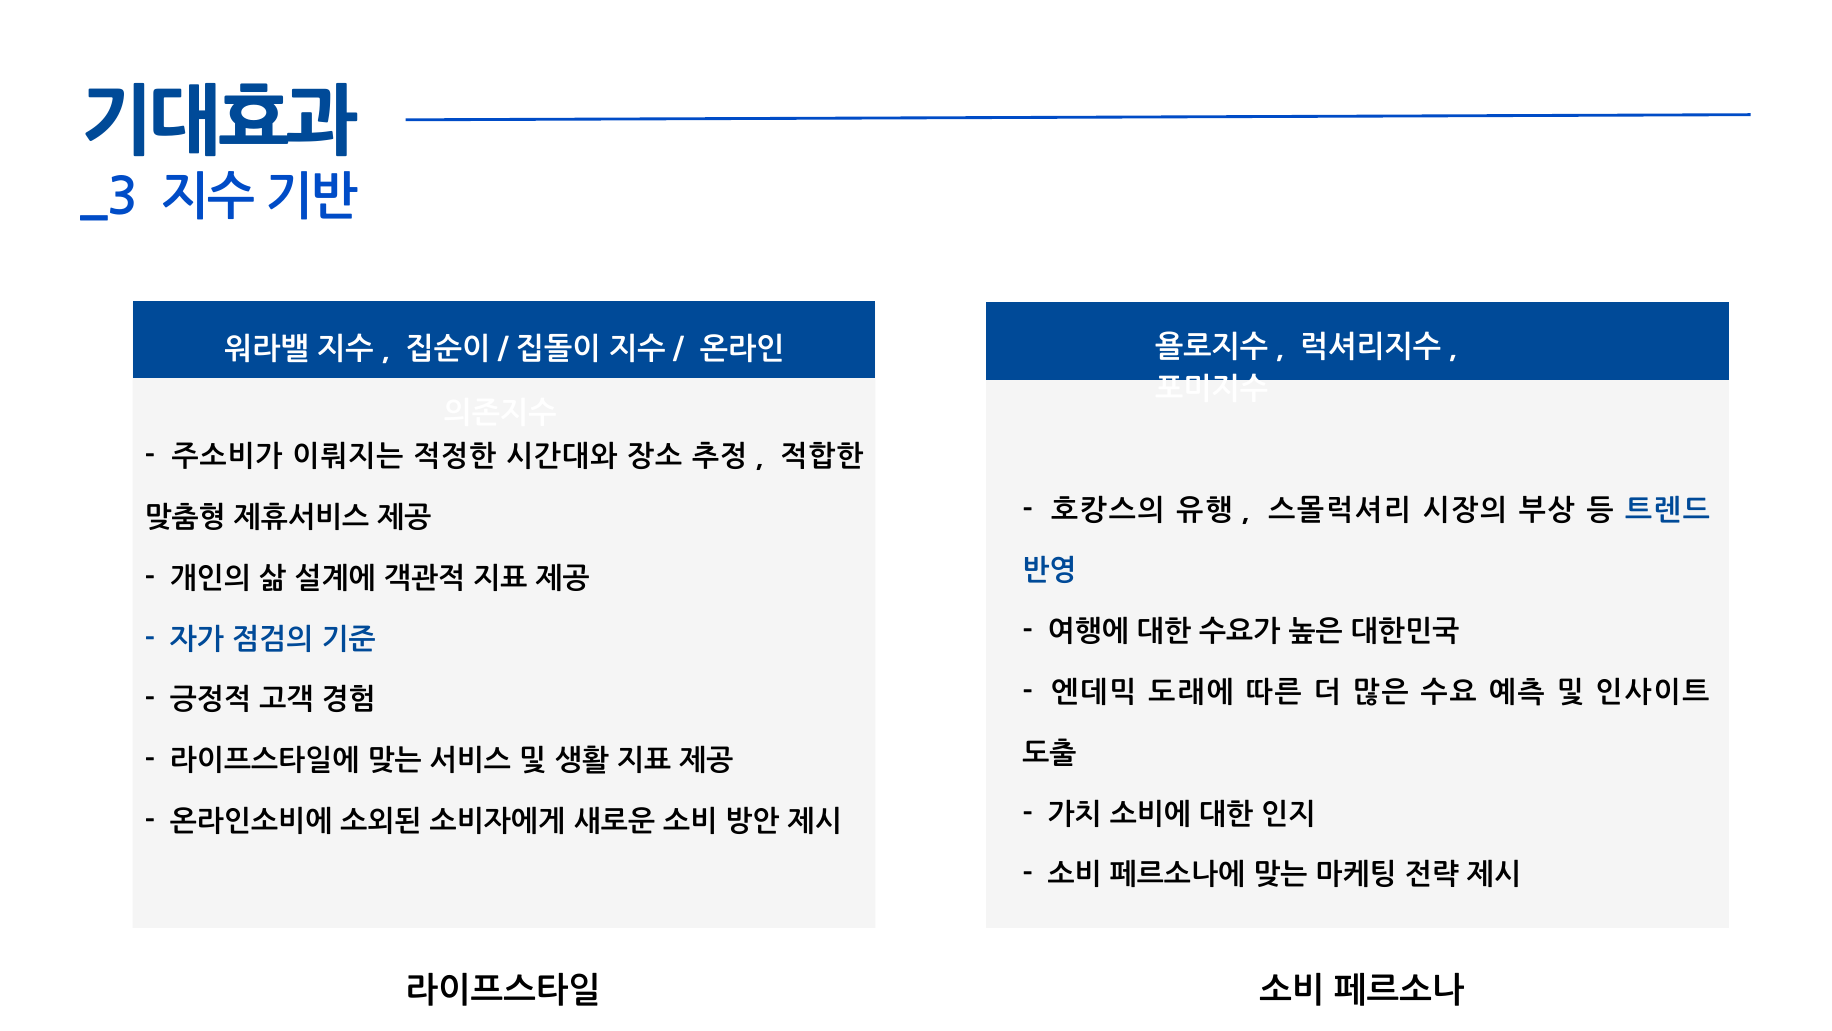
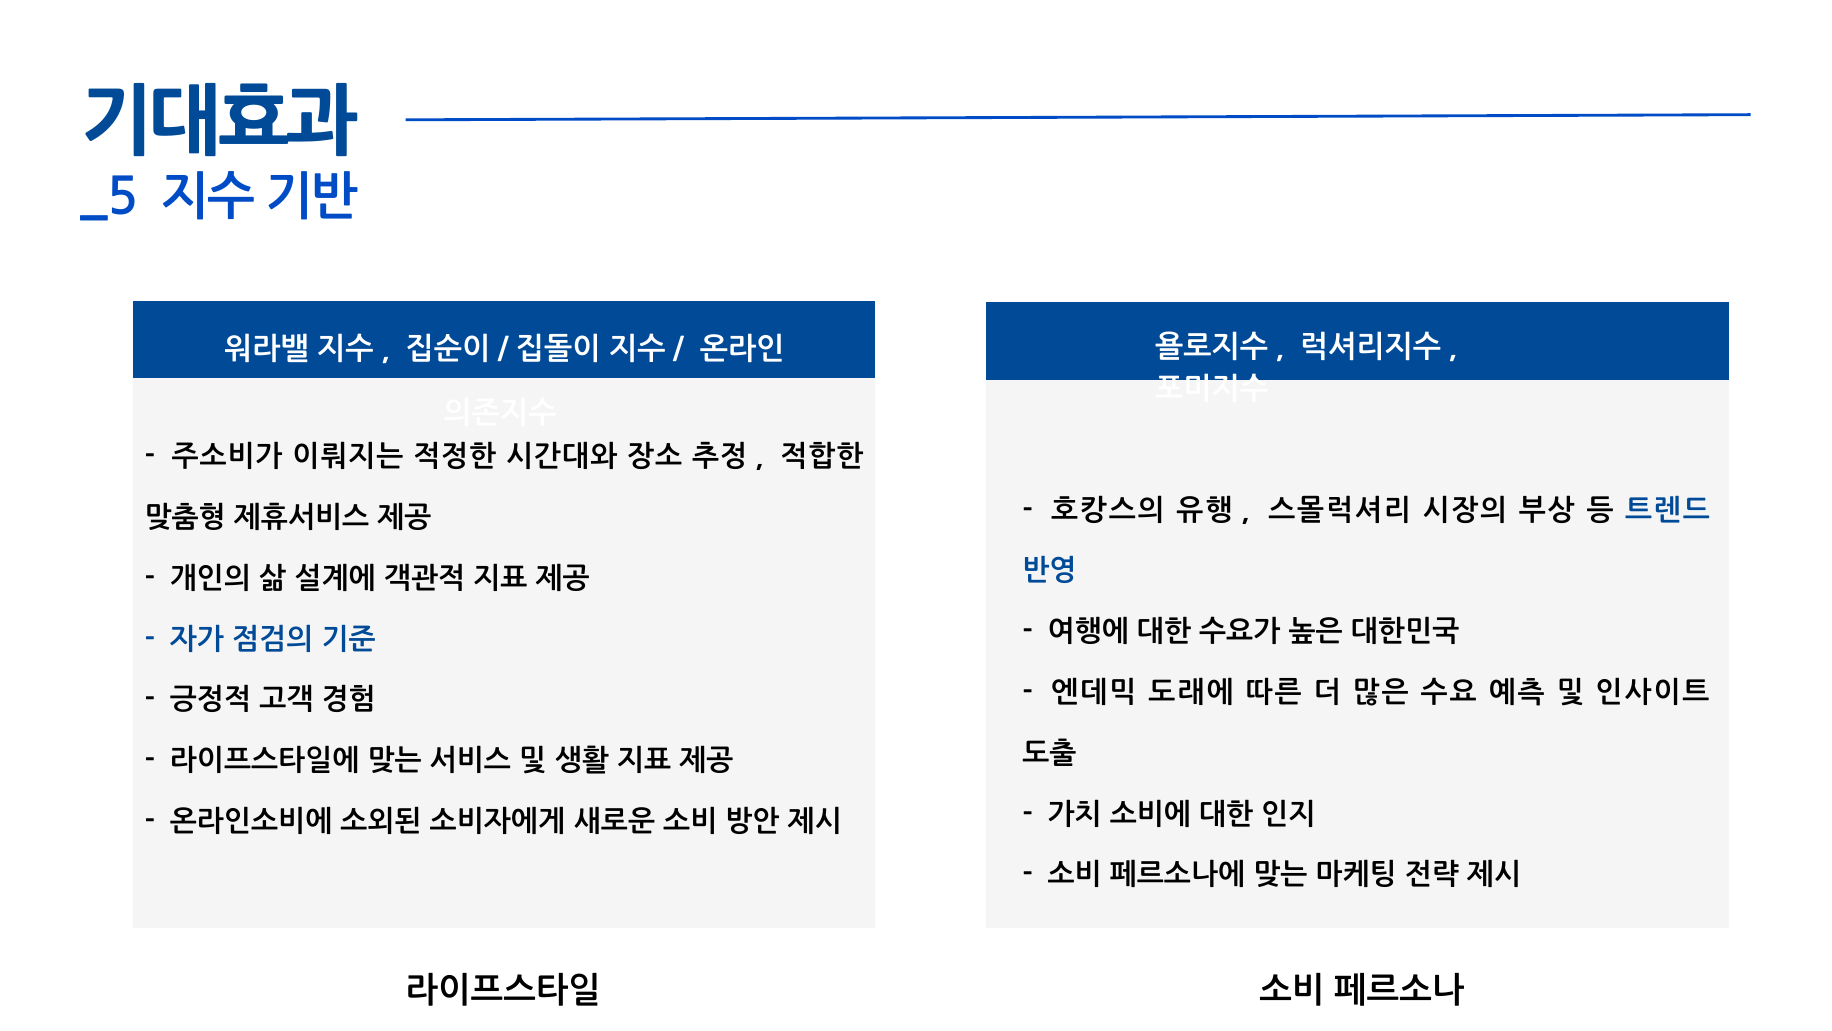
_3: _3 -> _5 (110, 198)
